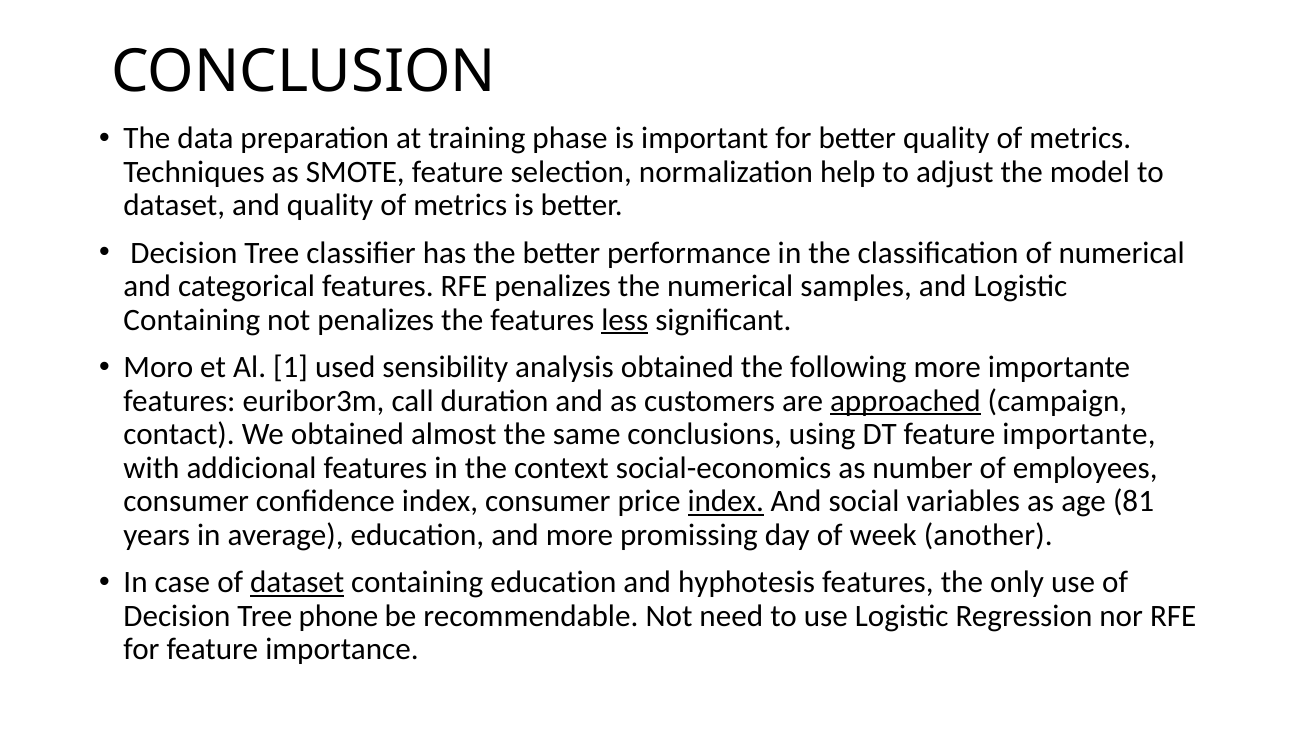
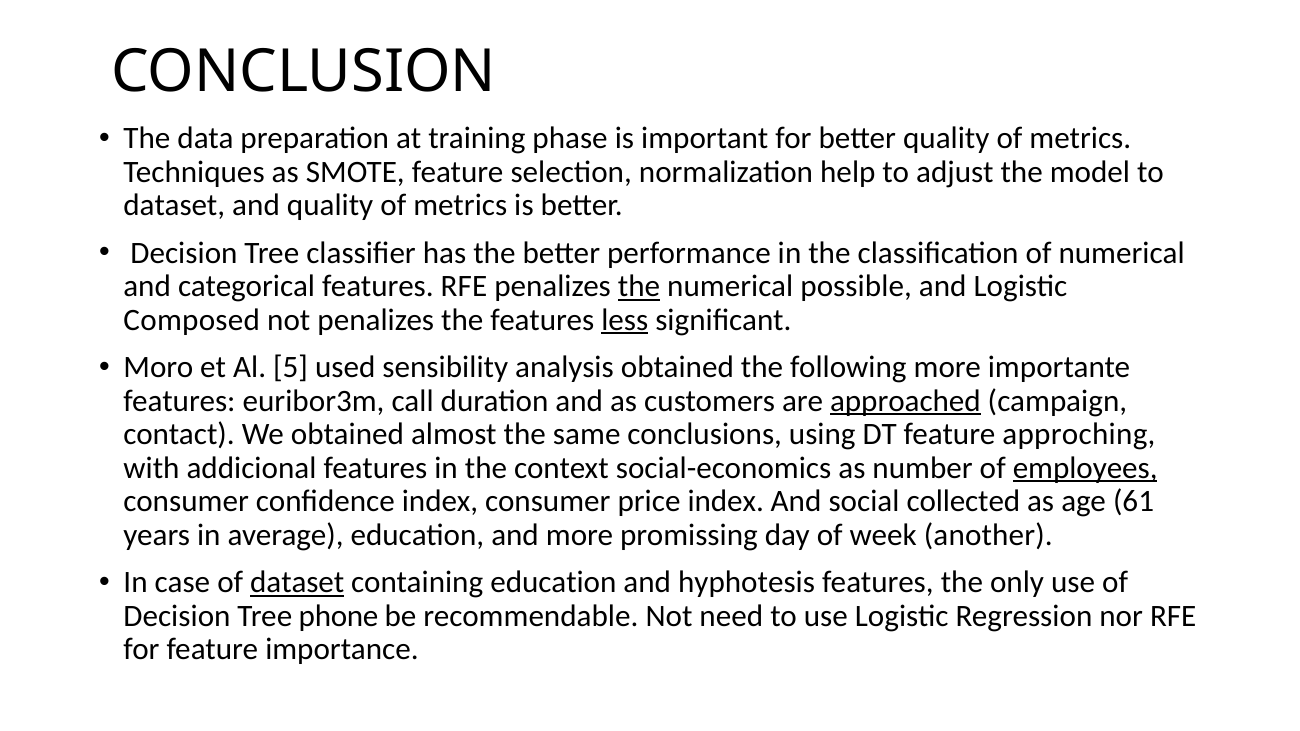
the underline: none -> present (639, 287)
samples: samples -> possible (856, 287)
Containing: Containing -> Composed (192, 320)
1: 1 -> 5 (291, 367)
feature importante: importante -> approching (1079, 435)
employees underline: none -> present (1085, 468)
index underline: present -> none (726, 502)
variables: variables -> collected (963, 502)
81: 81 -> 61 (1134, 502)
